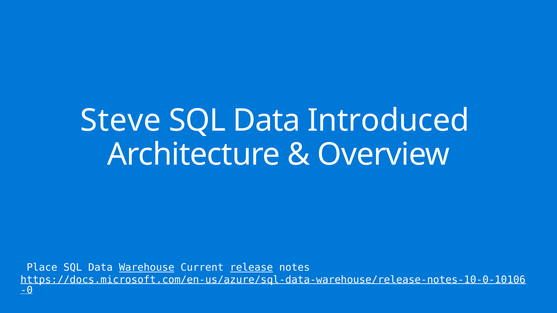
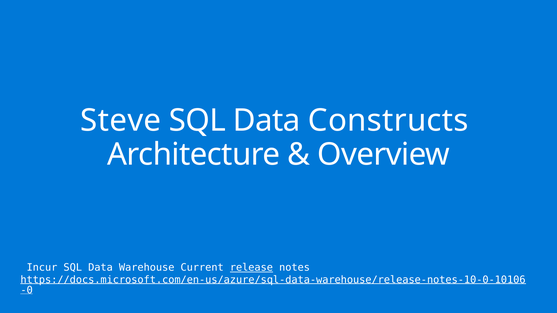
Introduced: Introduced -> Constructs (388, 121)
Place: Place -> Incur (42, 268)
Warehouse underline: present -> none (147, 268)
